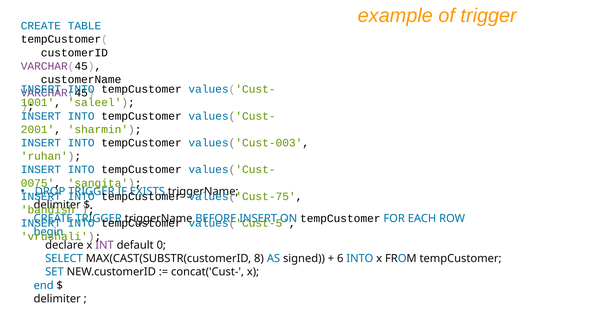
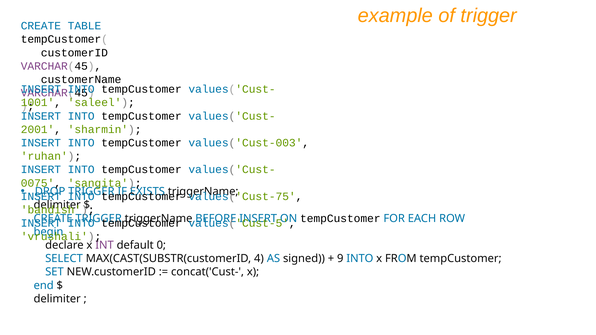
8: 8 -> 4 (259, 259)
6: 6 -> 9 (340, 259)
